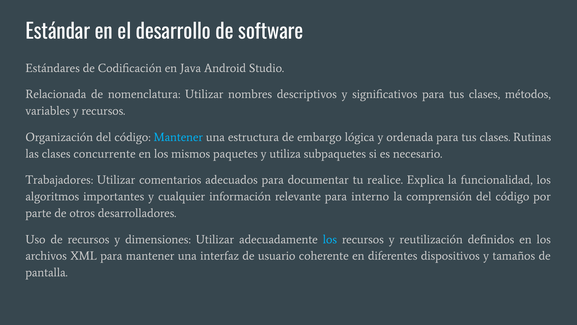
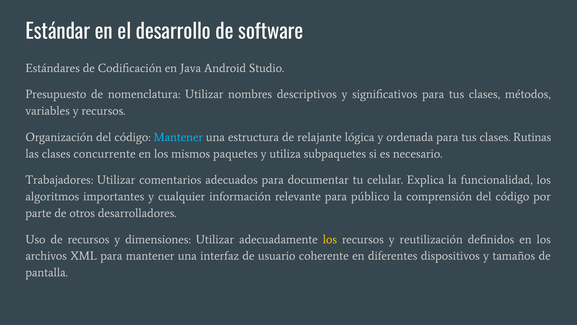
Relacionada: Relacionada -> Presupuesto (56, 94)
embargo: embargo -> relajante (319, 137)
realice: realice -> celular (385, 180)
interno: interno -> público (370, 196)
los colour: light blue -> yellow (330, 239)
